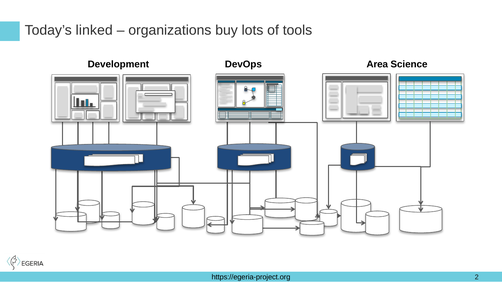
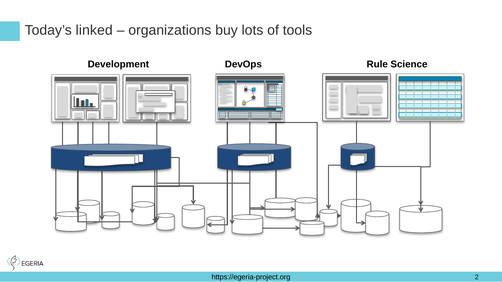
Area: Area -> Rule (377, 64)
